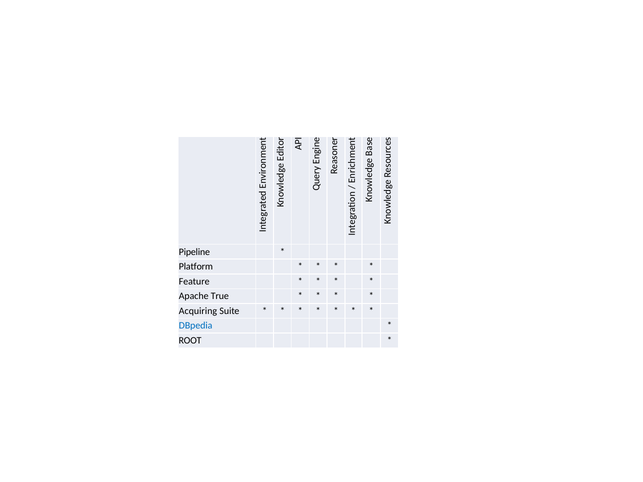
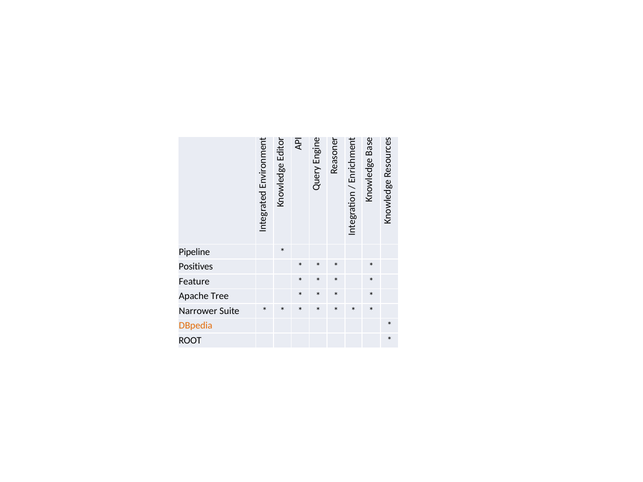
Platform: Platform -> Positives (196, 267)
True: True -> Tree (220, 296)
Acquiring: Acquiring -> Narrower (198, 311)
DBpedia colour: blue -> orange (196, 326)
